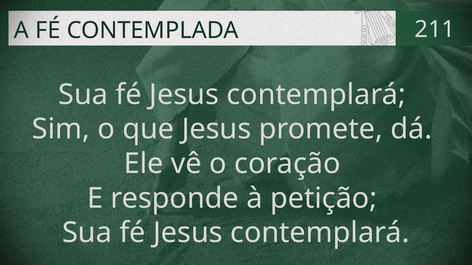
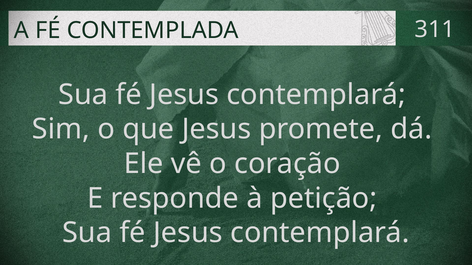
211: 211 -> 311 (435, 30)
